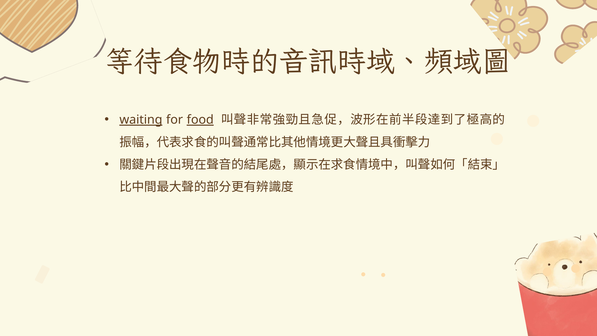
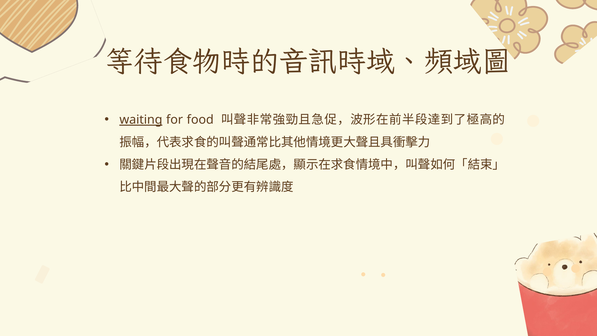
food underline: present -> none (200, 120)
